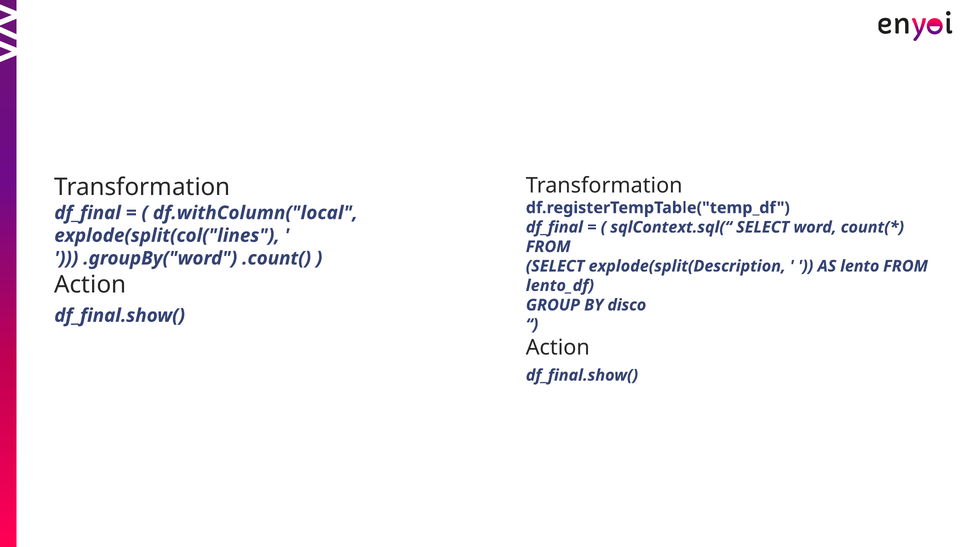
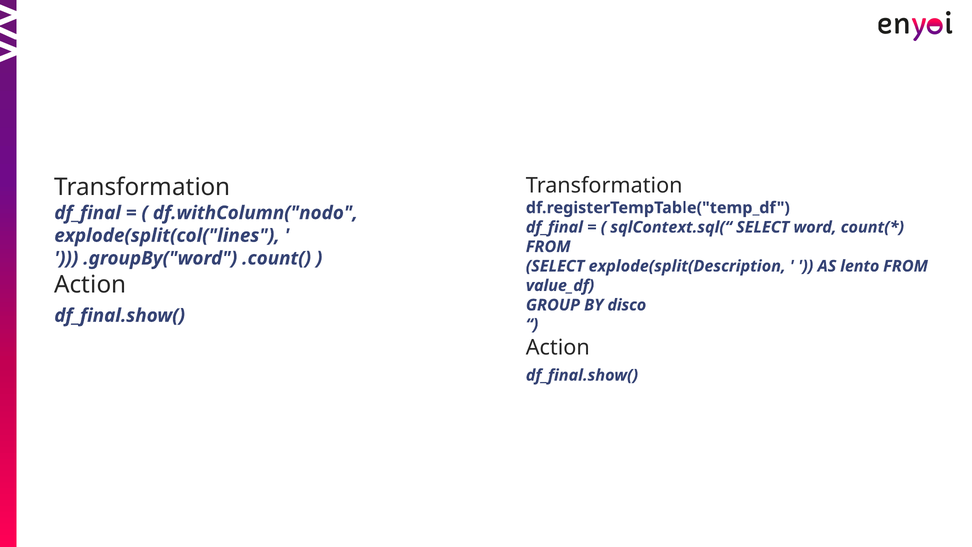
df.withColumn("local: df.withColumn("local -> df.withColumn("nodo (255, 213)
lento_df: lento_df -> value_df (560, 285)
